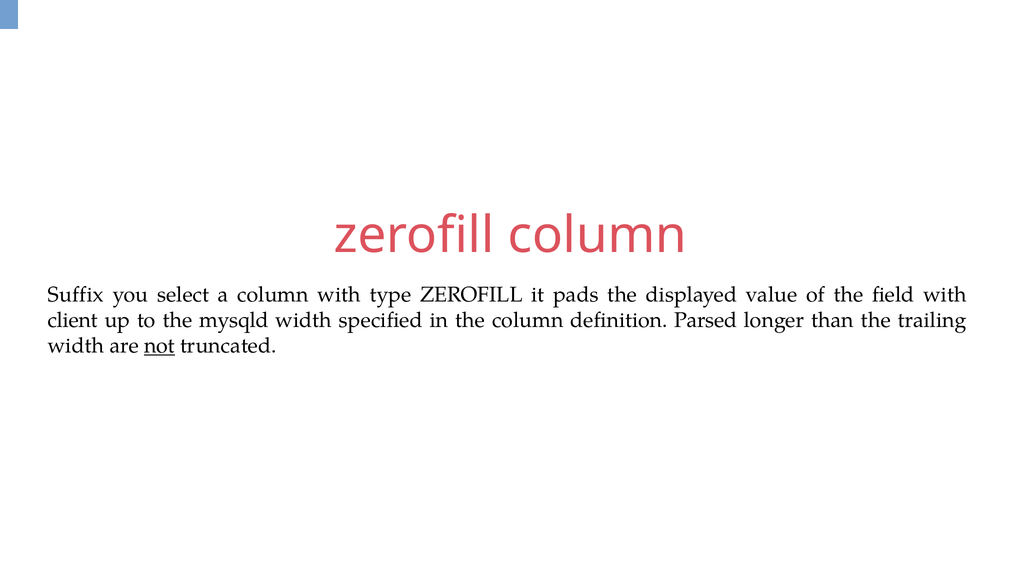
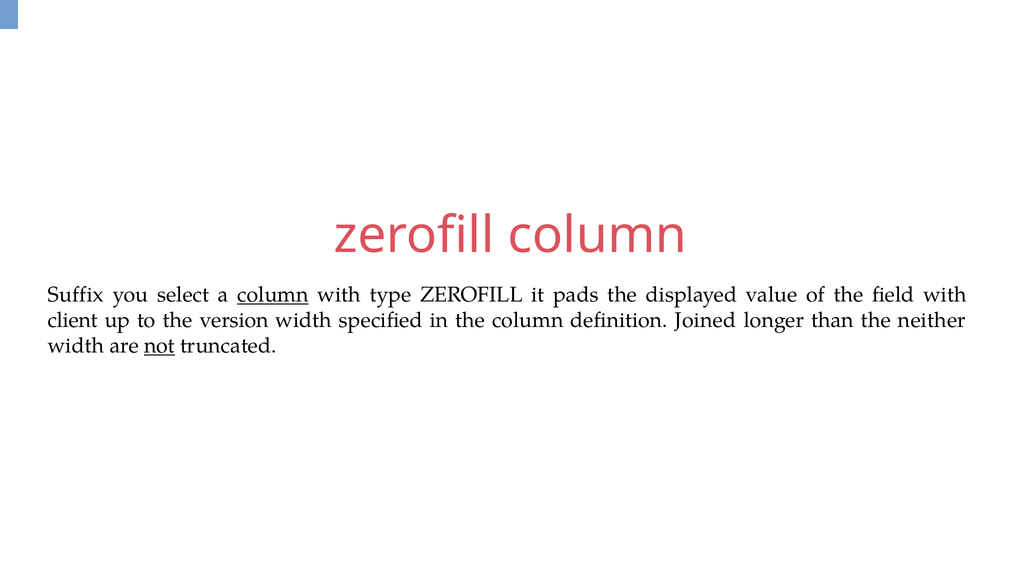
column underline: none -> present (273, 295)
mysqld: mysqld -> version (234, 321)
Parsed: Parsed -> Joined (706, 321)
trailing: trailing -> neither (932, 321)
